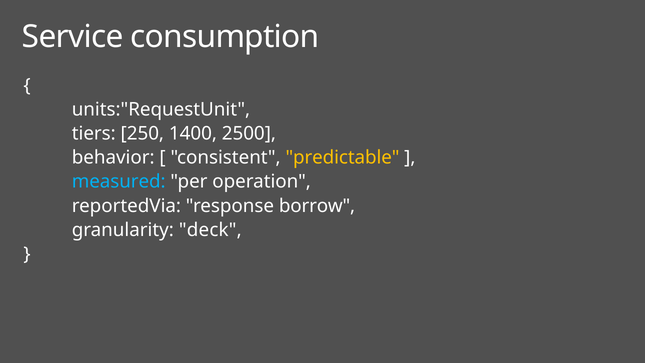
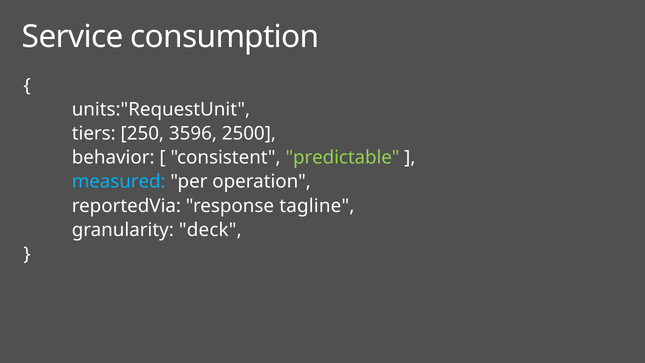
1400: 1400 -> 3596 (193, 133)
predictable colour: yellow -> light green (342, 158)
borrow: borrow -> tagline (317, 206)
